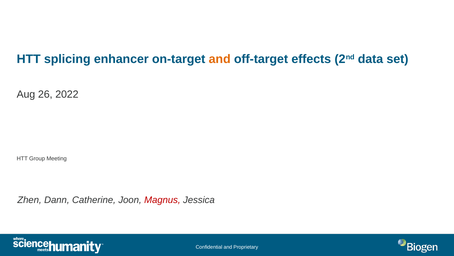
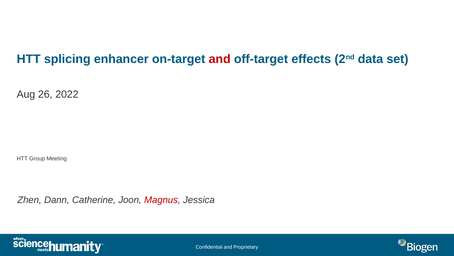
and colour: orange -> red (220, 59)
